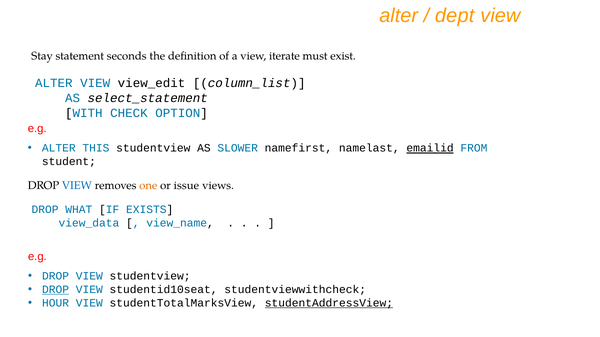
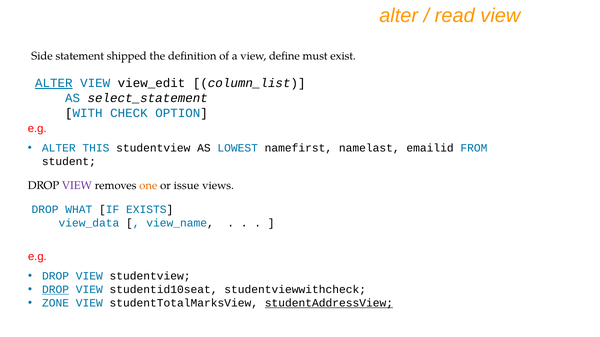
dept: dept -> read (455, 16)
Stay: Stay -> Side (42, 56)
seconds: seconds -> shipped (127, 56)
iterate: iterate -> define (284, 56)
ALTER underline: none -> present (54, 83)
SLOWER: SLOWER -> LOWEST (238, 148)
emailid underline: present -> none (430, 148)
VIEW colour: blue -> purple (77, 186)
HOUR: HOUR -> ZONE (56, 303)
